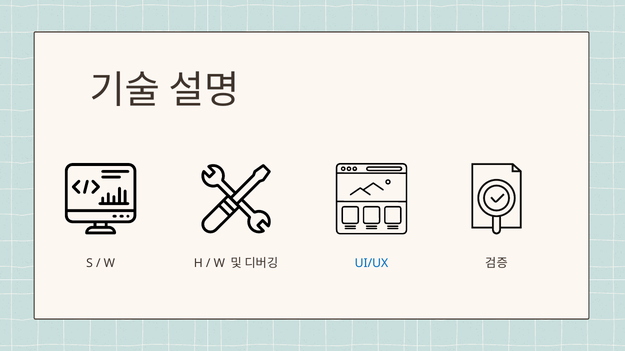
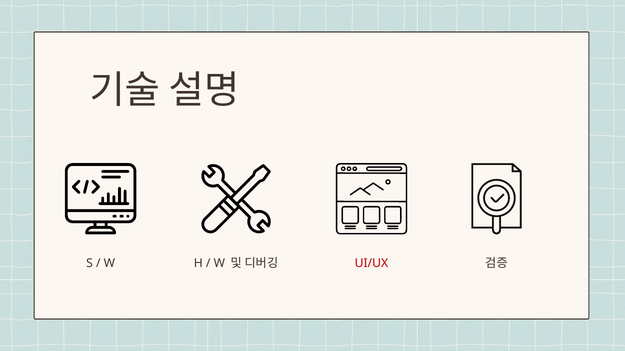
UI/UX colour: blue -> red (371, 264)
